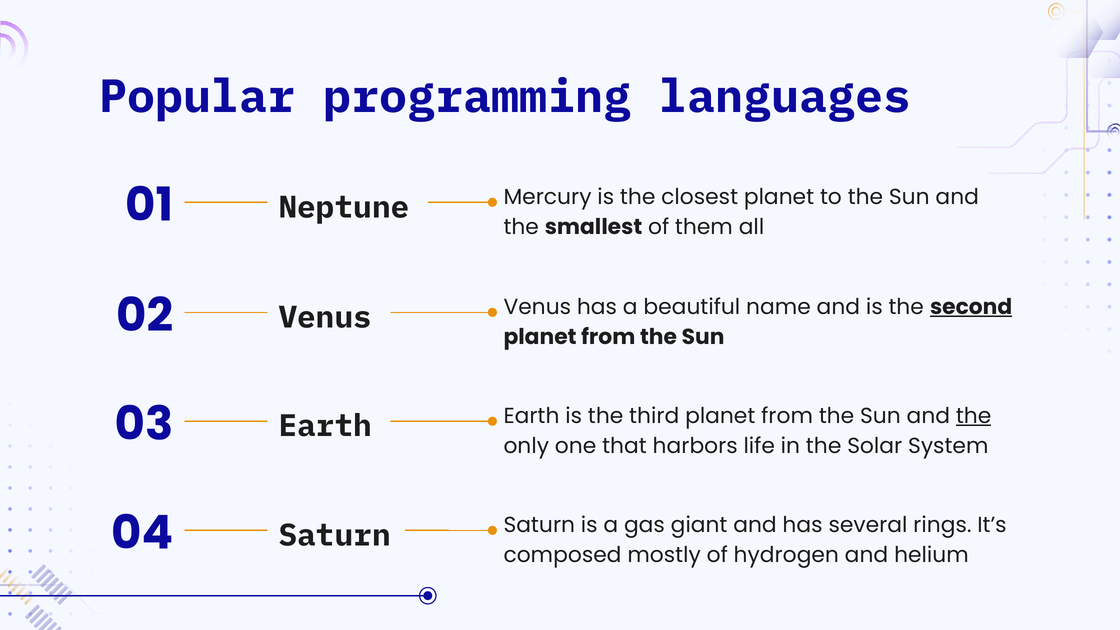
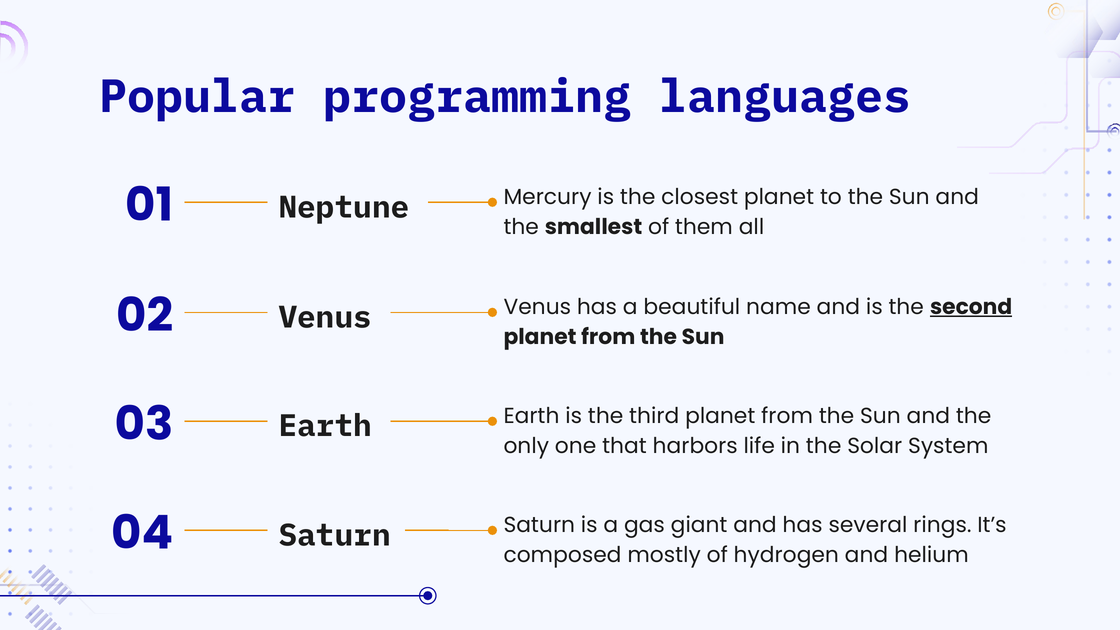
the underline: present -> none (974, 416)
